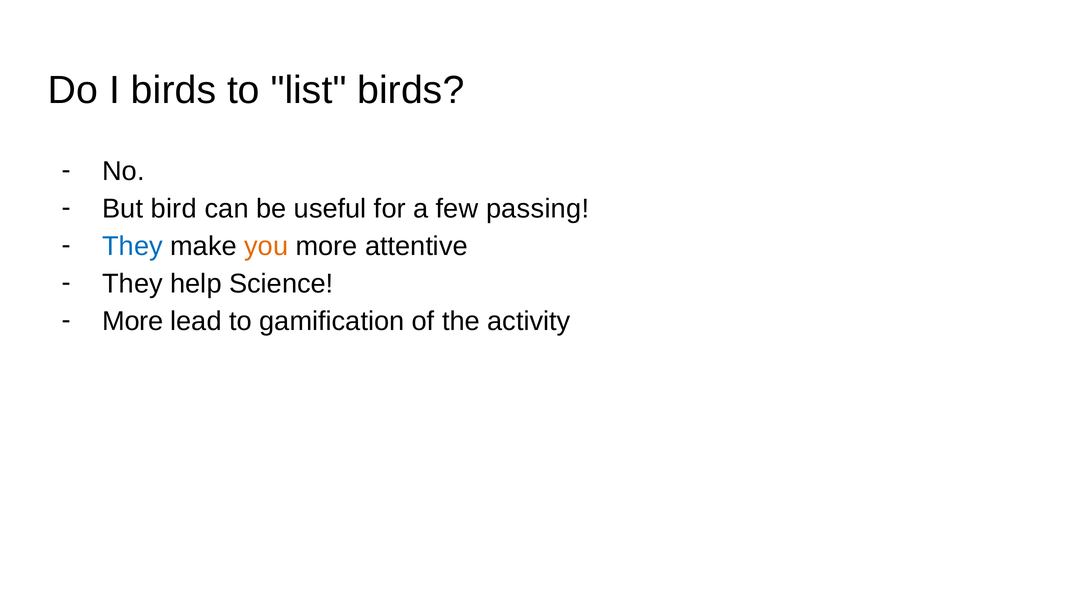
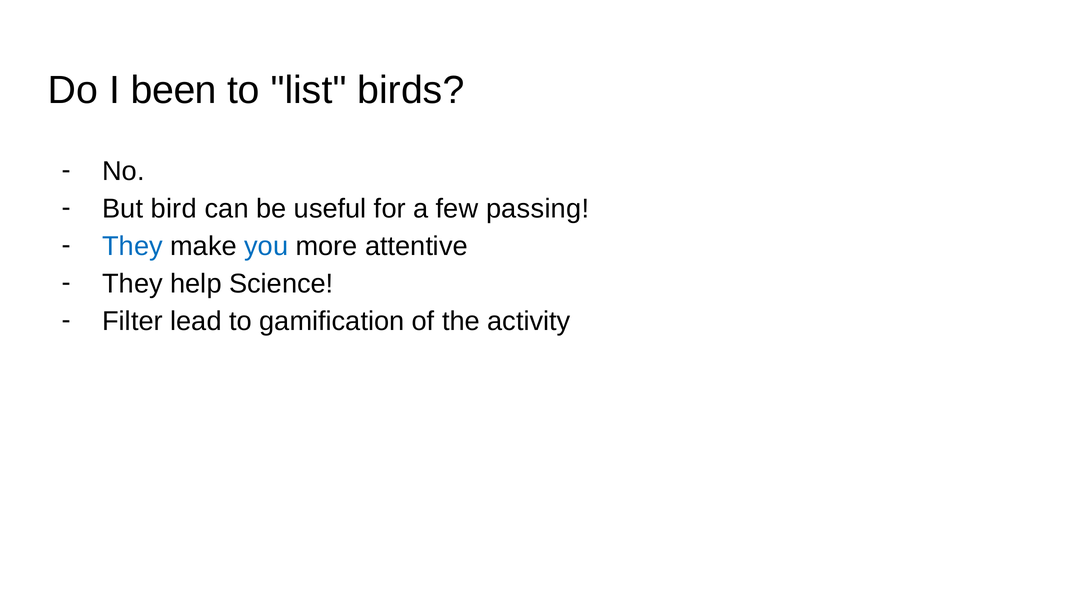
I birds: birds -> been (174, 90)
you colour: orange -> blue (266, 246)
More: More -> Filter (133, 321)
